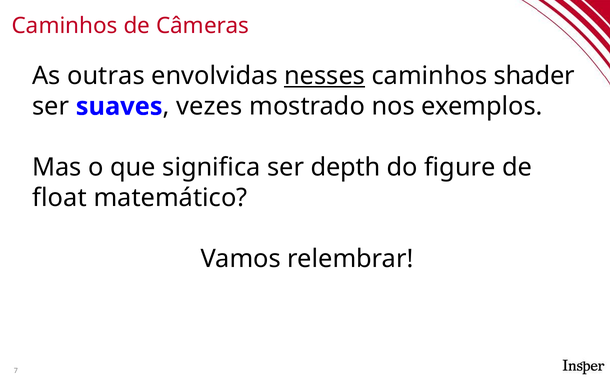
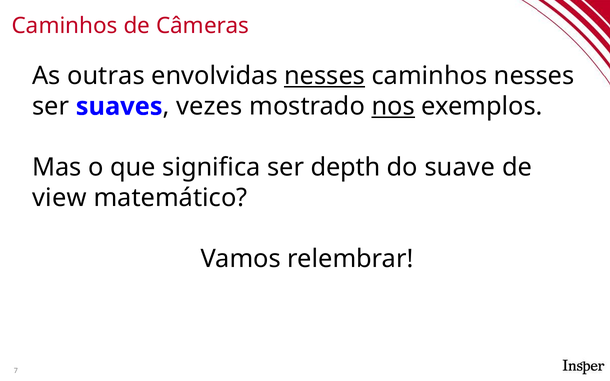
caminhos shader: shader -> nesses (534, 76)
nos underline: none -> present (393, 107)
figure: figure -> suave (460, 168)
float: float -> view (60, 198)
